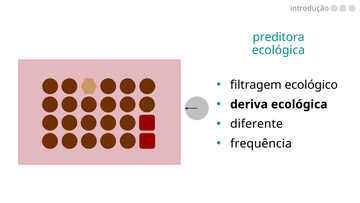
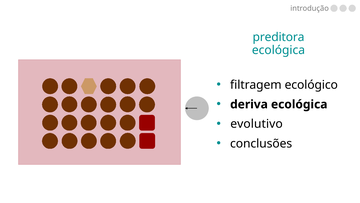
diferente: diferente -> evolutivo (257, 124)
frequência: frequência -> conclusões (261, 143)
